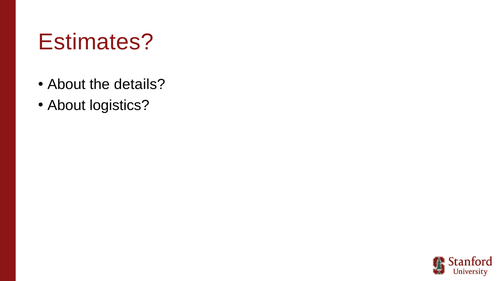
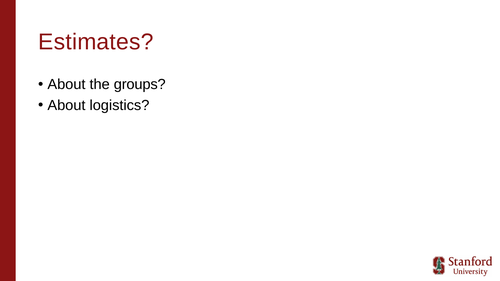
details: details -> groups (140, 85)
